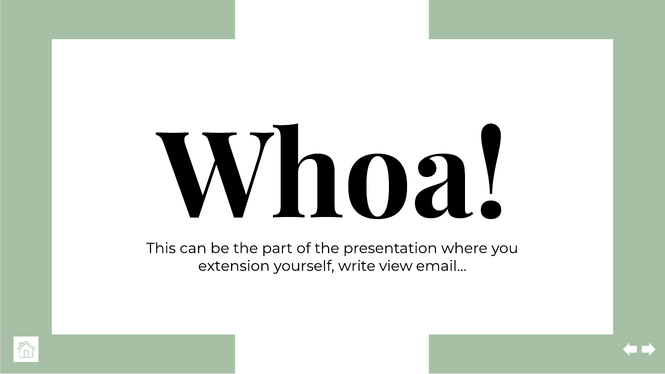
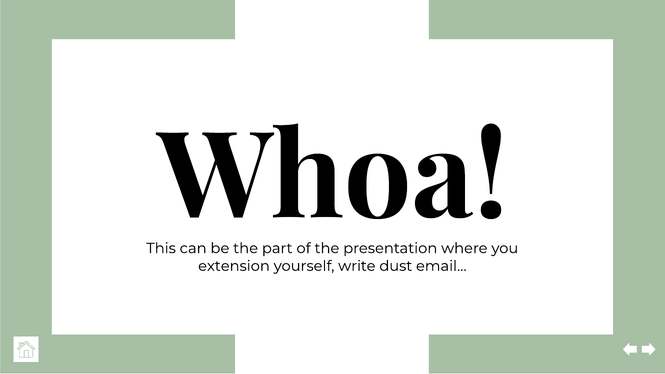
view: view -> dust (396, 266)
